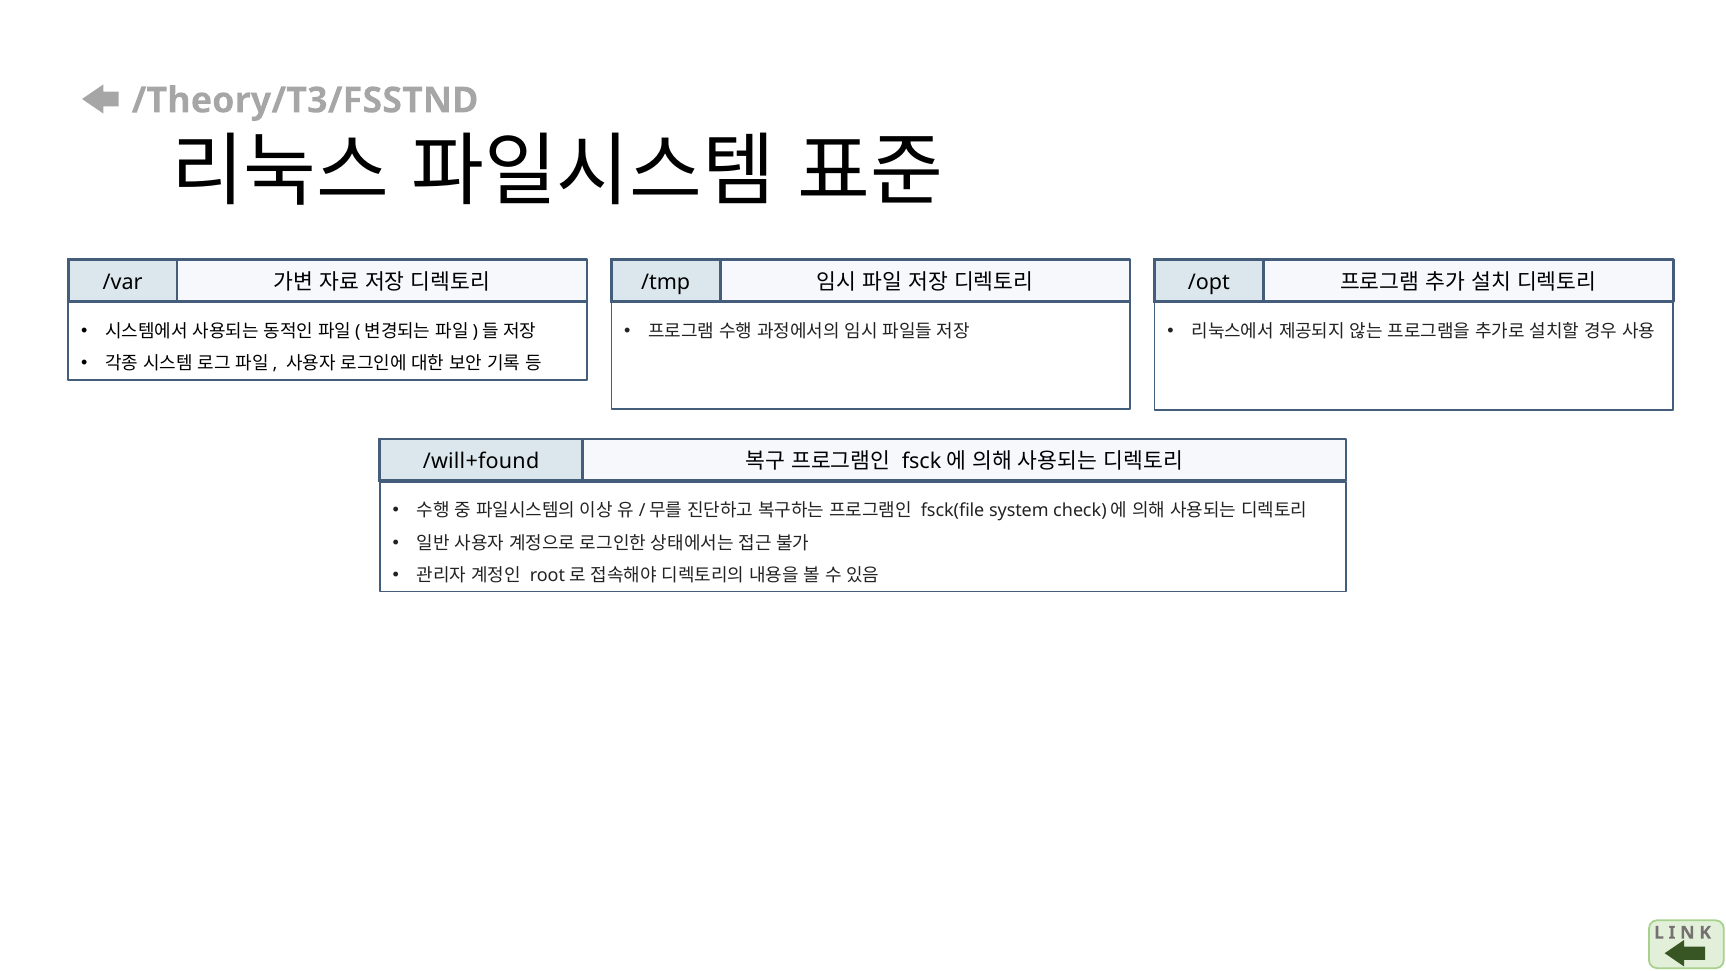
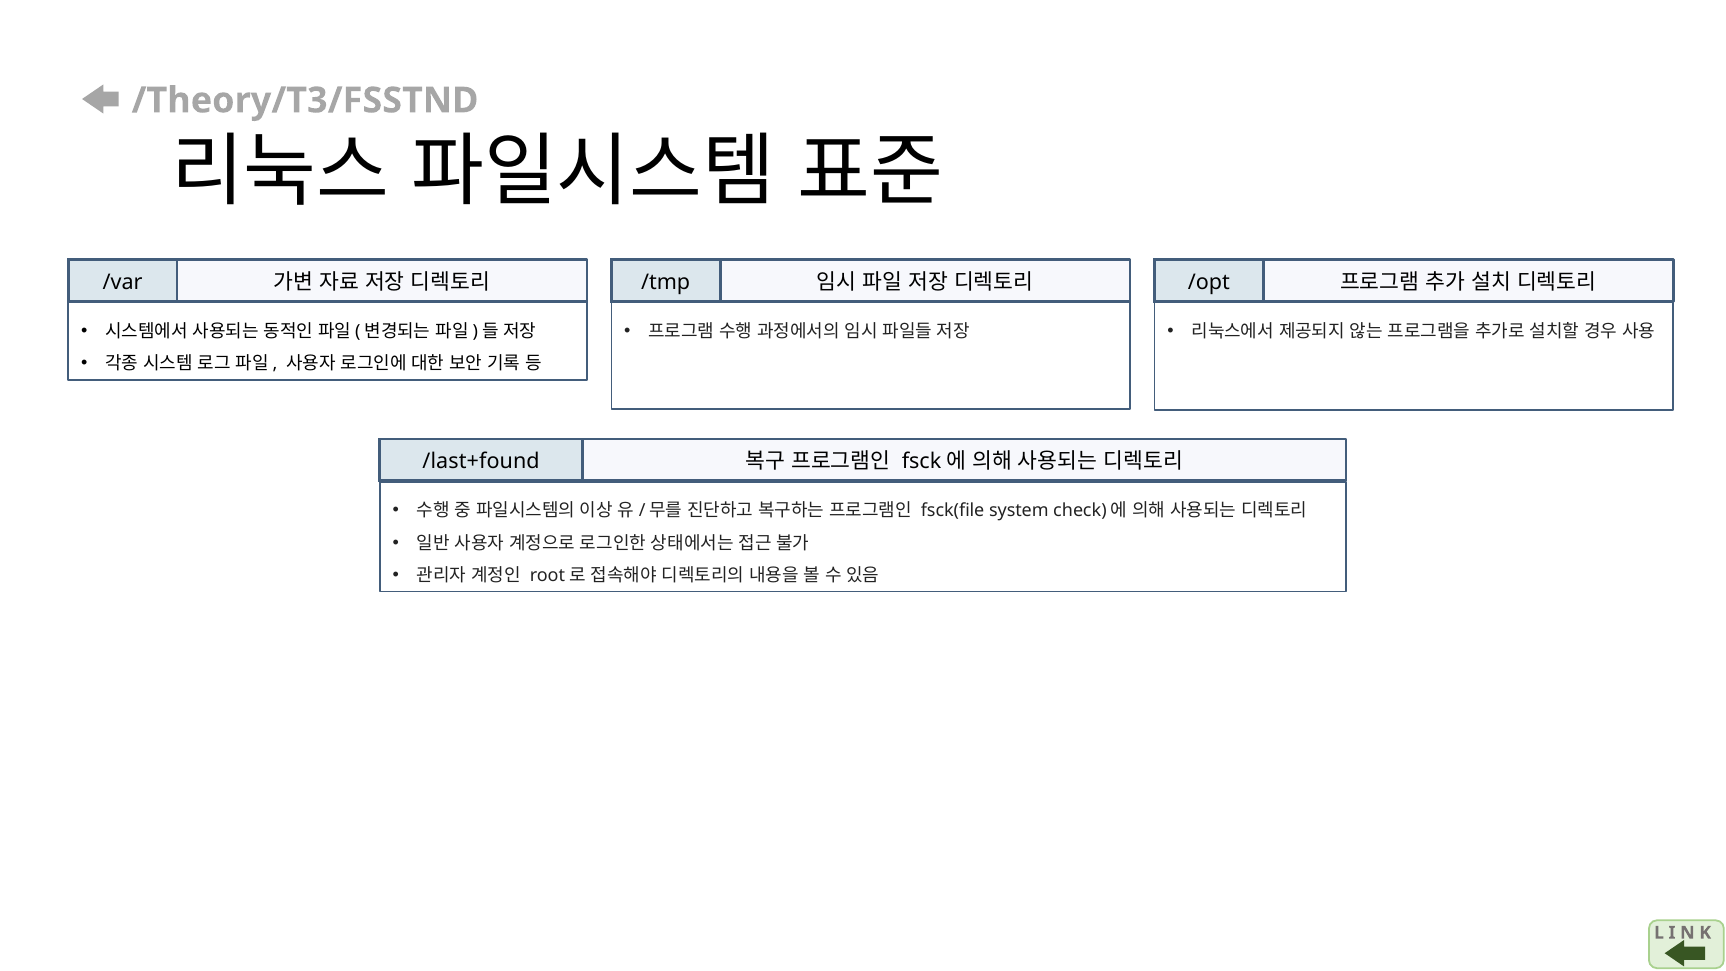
/will+found: /will+found -> /last+found (481, 461)
